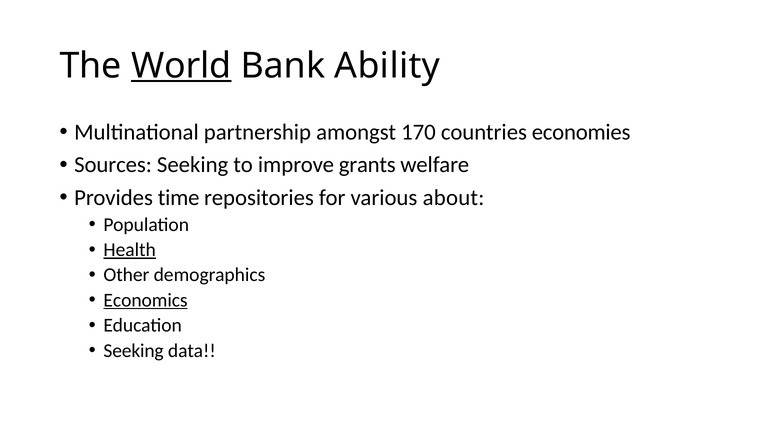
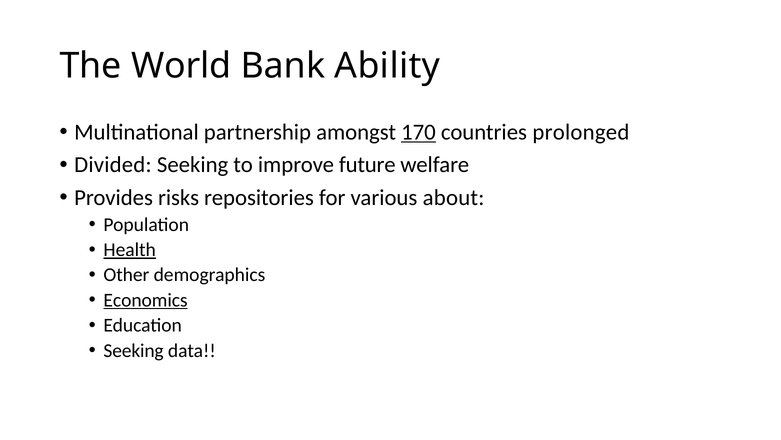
World underline: present -> none (181, 66)
170 underline: none -> present (418, 132)
economies: economies -> prolonged (581, 132)
Sources: Sources -> Divided (113, 165)
grants: grants -> future (367, 165)
time: time -> risks (179, 197)
